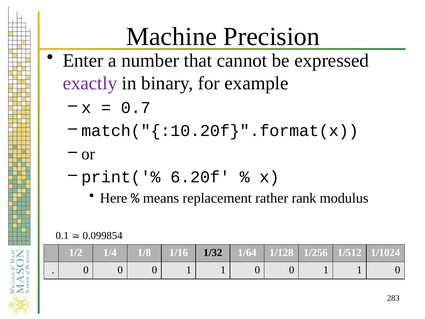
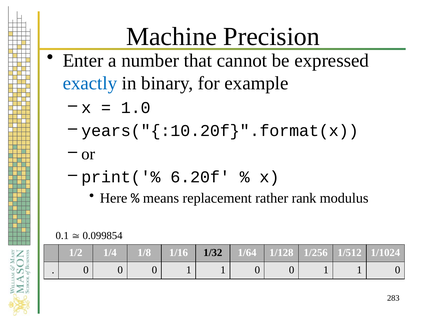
exactly colour: purple -> blue (90, 83)
0.7: 0.7 -> 1.0 (136, 108)
match("{:10.20f}".format(x: match("{:10.20f}".format(x -> years("{:10.20f}".format(x (220, 131)
